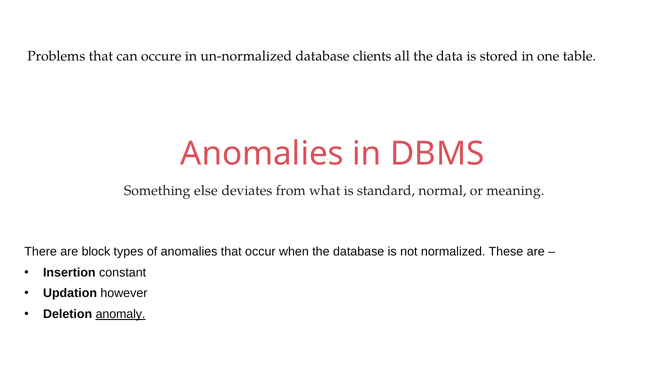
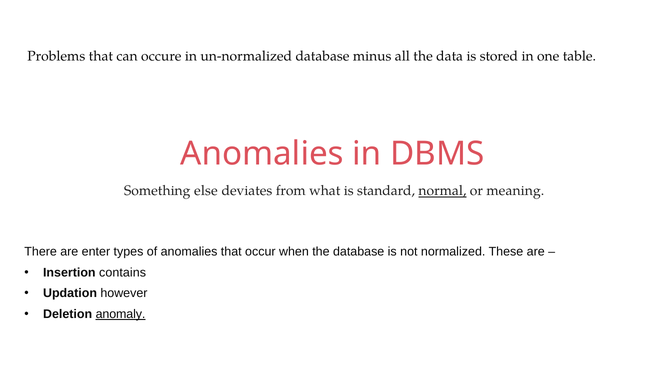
clients: clients -> minus (372, 56)
normal underline: none -> present (442, 191)
block: block -> enter (96, 252)
constant: constant -> contains (123, 273)
